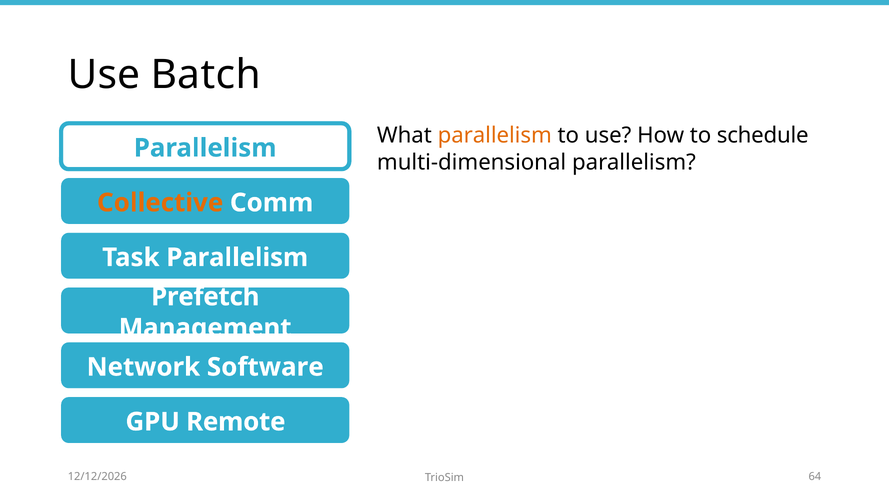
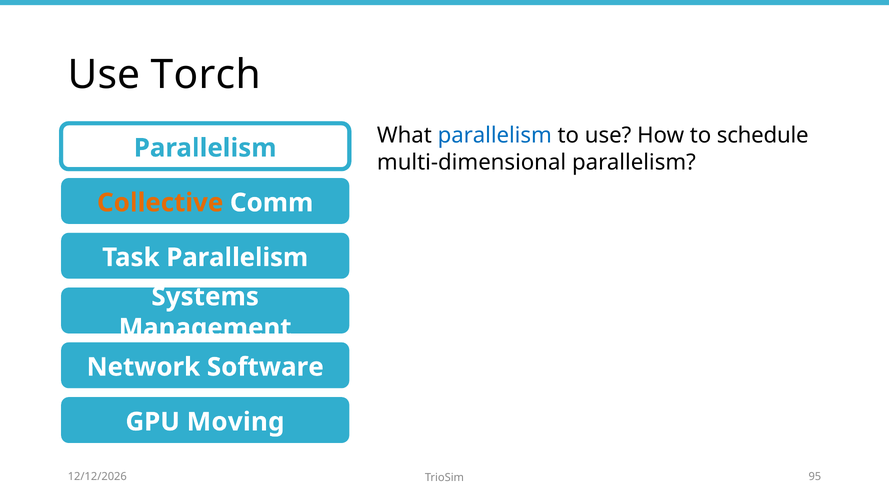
Batch: Batch -> Torch (206, 75)
parallelism colour: orange -> blue (495, 136)
Prefetch: Prefetch -> Systems (205, 297)
Remote: Remote -> Moving (236, 422)
64: 64 -> 95 (815, 477)
